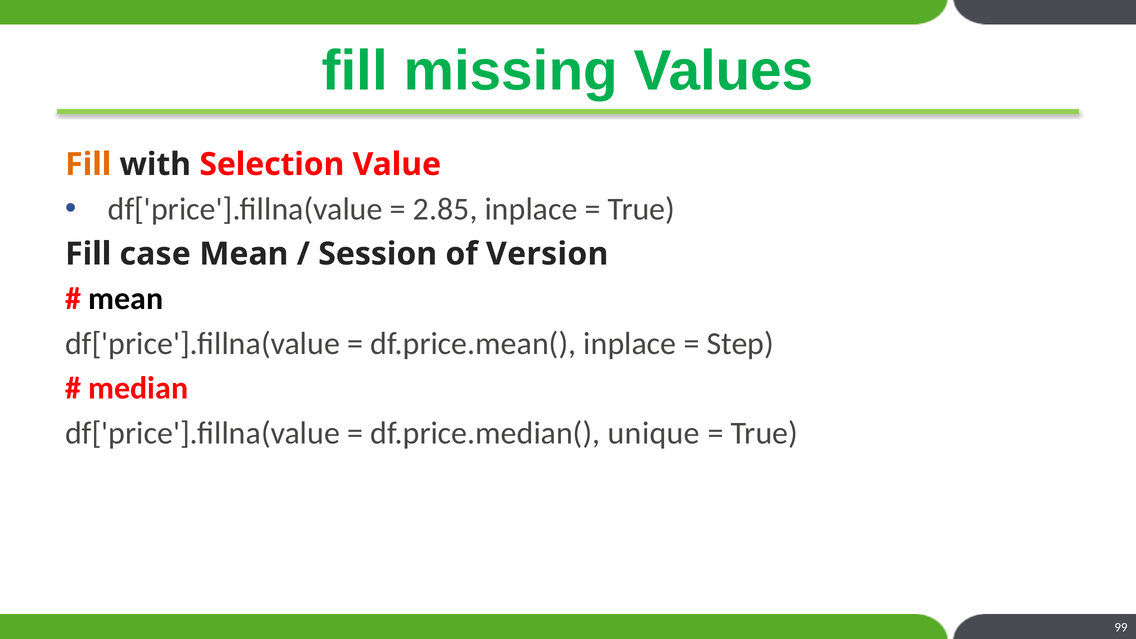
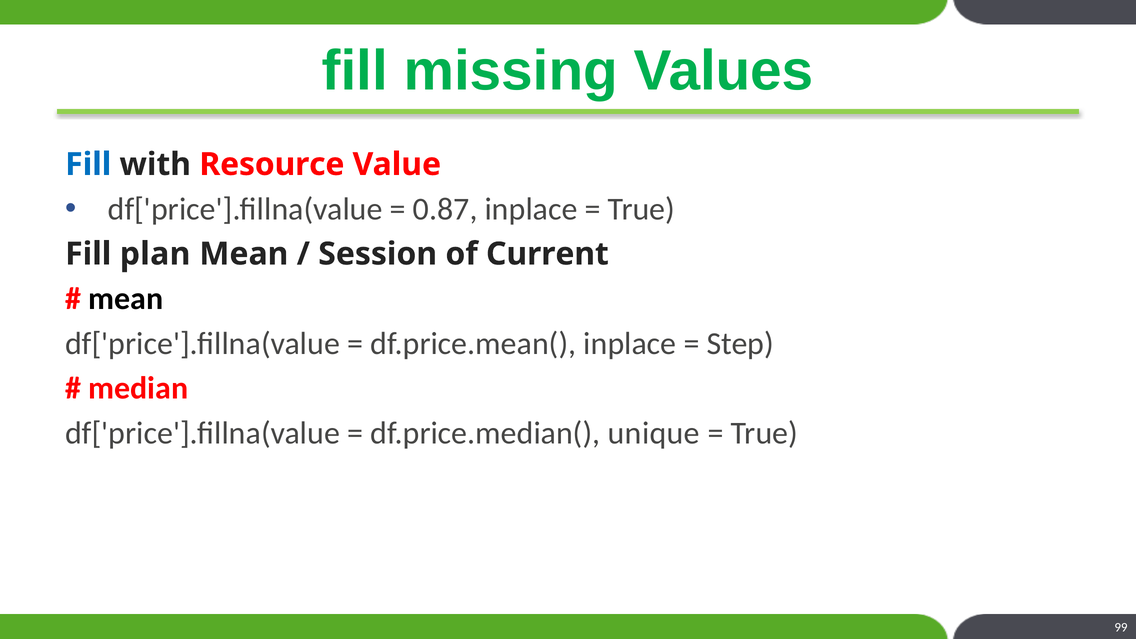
Fill colour: orange -> blue (88, 164)
Selection: Selection -> Resource (272, 164)
2.85: 2.85 -> 0.87 (445, 209)
case: case -> plan (155, 254)
Version: Version -> Current (547, 254)
